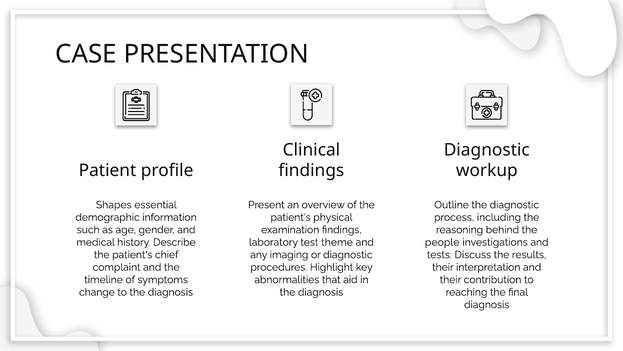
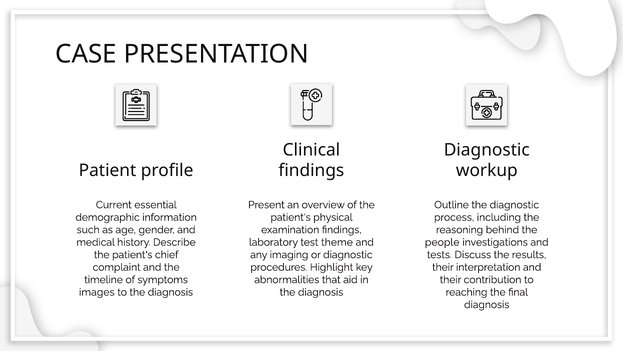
Shapes: Shapes -> Current (114, 205)
change: change -> images (97, 292)
